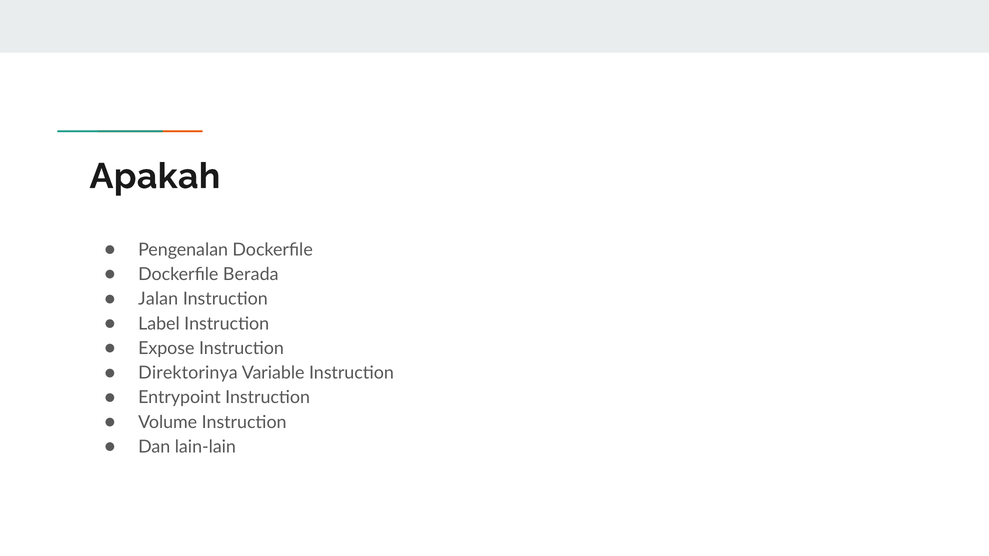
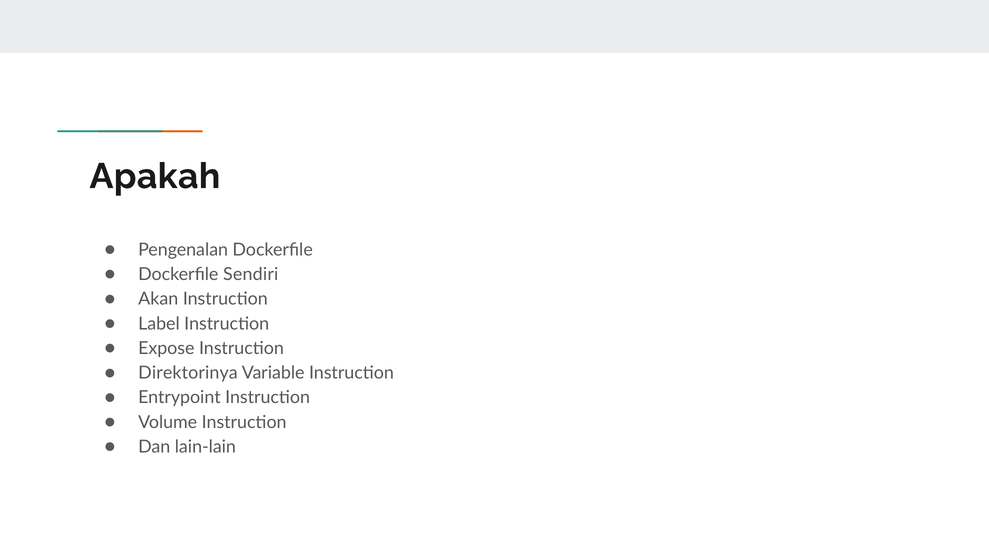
Berada: Berada -> Sendiri (251, 275)
Jalan: Jalan -> Akan (158, 299)
